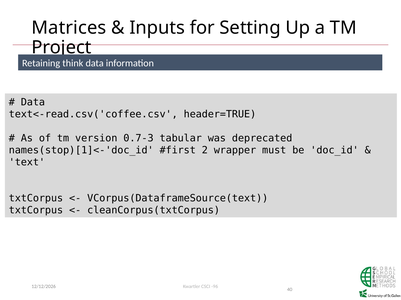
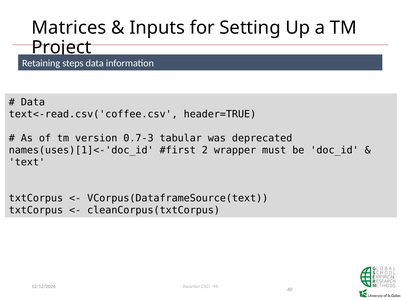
think: think -> steps (73, 63)
names(stop)[1]<-'doc_id: names(stop)[1]<-'doc_id -> names(uses)[1]<-'doc_id (81, 150)
